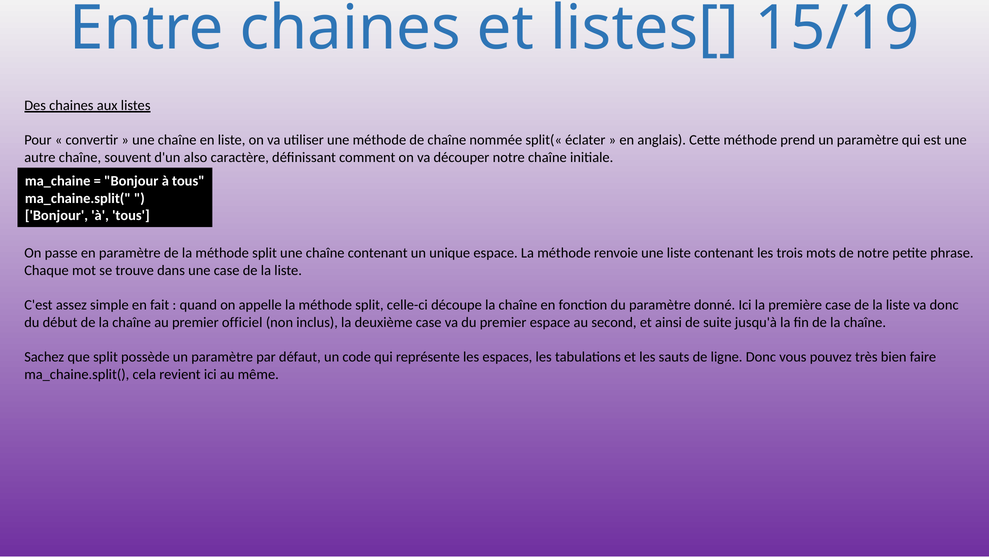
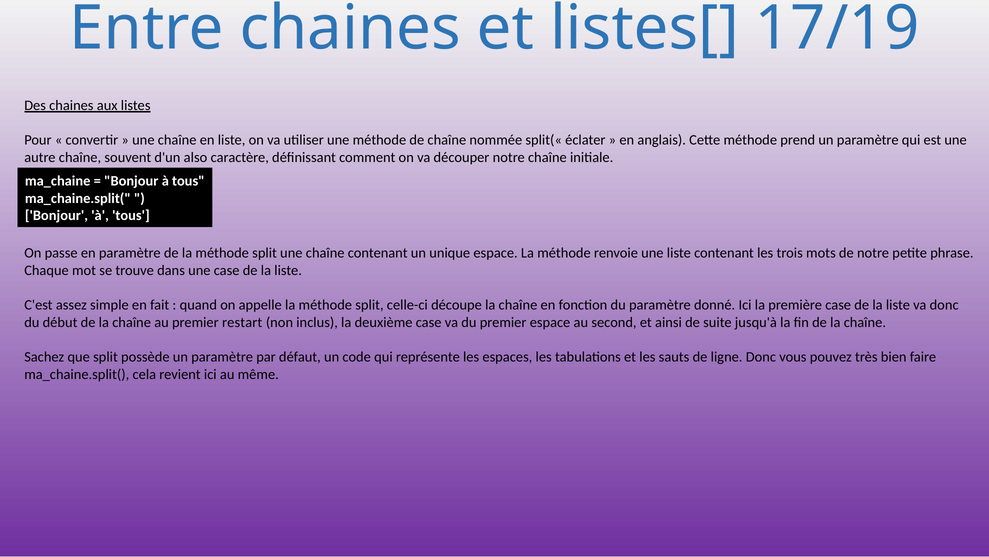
15/19: 15/19 -> 17/19 (837, 28)
officiel: officiel -> restart (242, 322)
